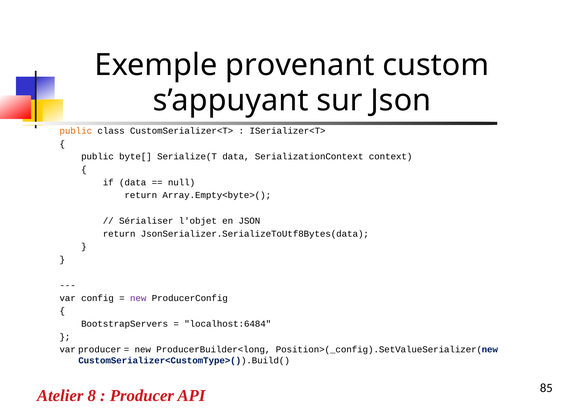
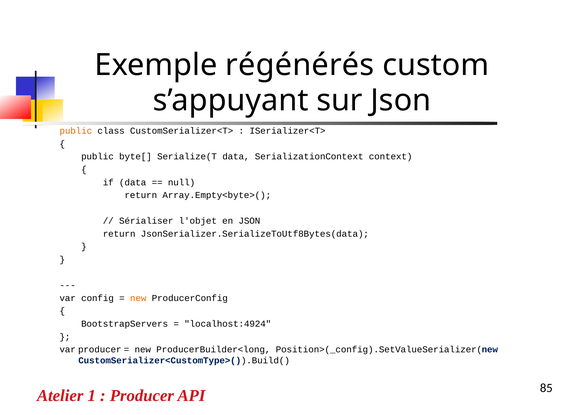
provenant: provenant -> régénérés (300, 65)
new colour: purple -> orange (138, 298)
localhost:6484: localhost:6484 -> localhost:4924 (228, 324)
8: 8 -> 1 (92, 396)
